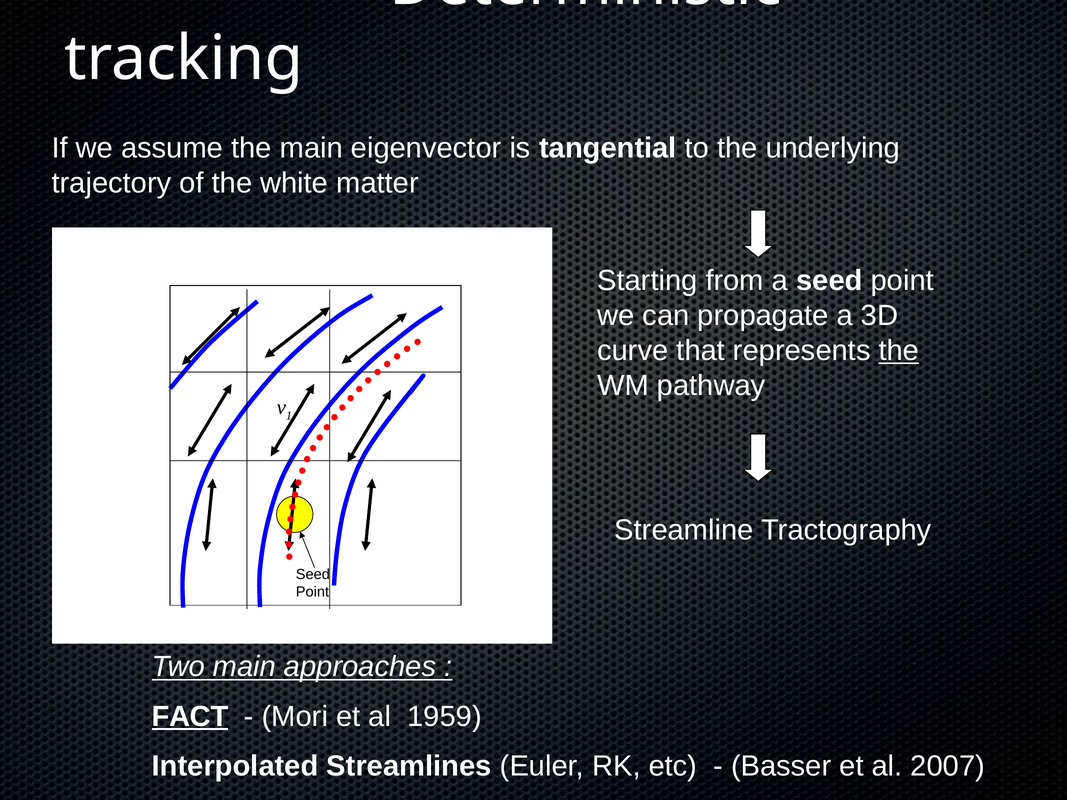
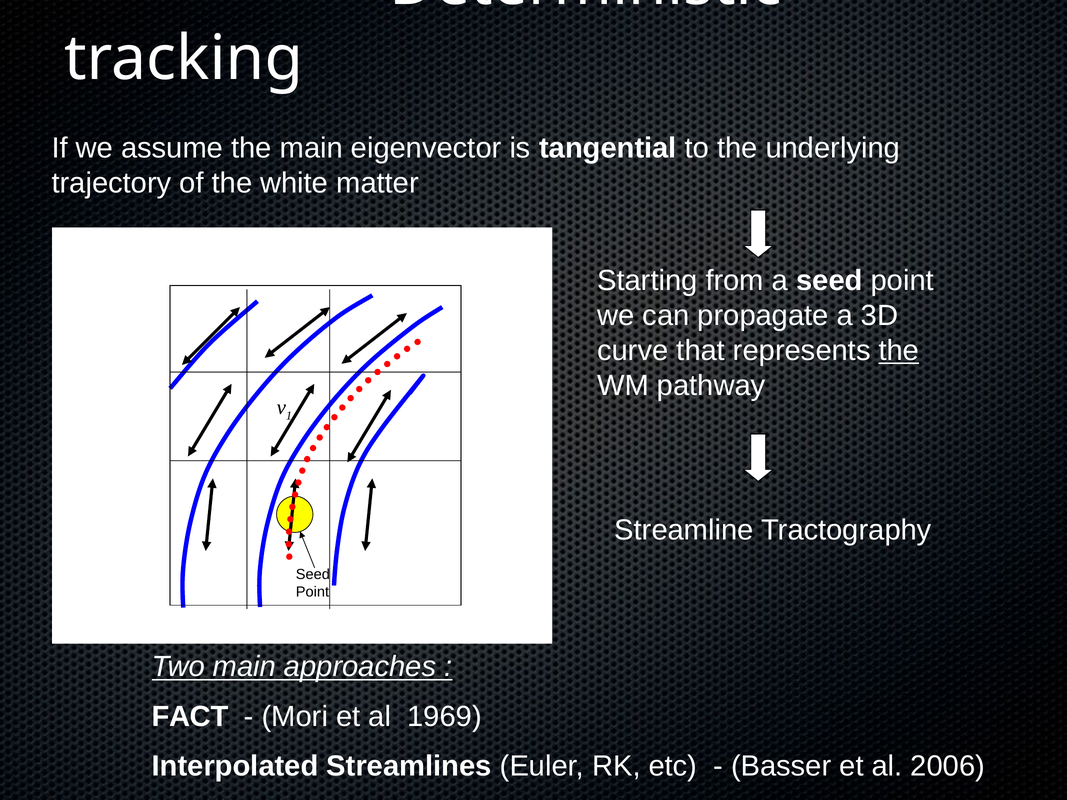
FACT underline: present -> none (190, 717)
1959: 1959 -> 1969 (444, 717)
2007: 2007 -> 2006 (948, 766)
